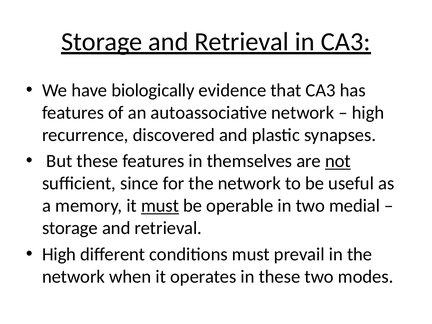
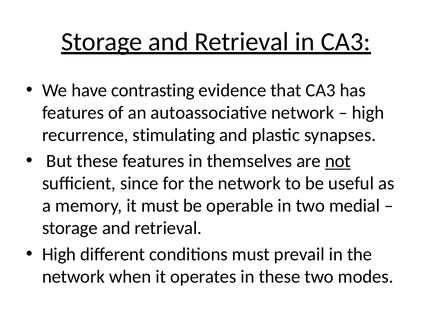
biologically: biologically -> contrasting (153, 90)
discovered: discovered -> stimulating (174, 135)
must underline: present -> none (160, 206)
